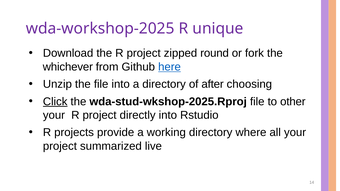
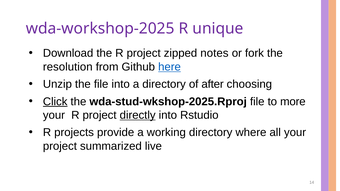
round: round -> notes (214, 53)
whichever: whichever -> resolution (68, 67)
other: other -> more (293, 102)
directly underline: none -> present (138, 115)
